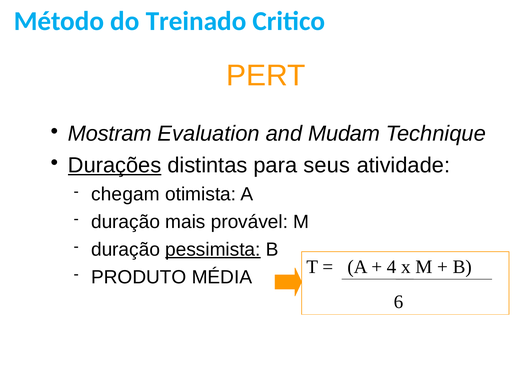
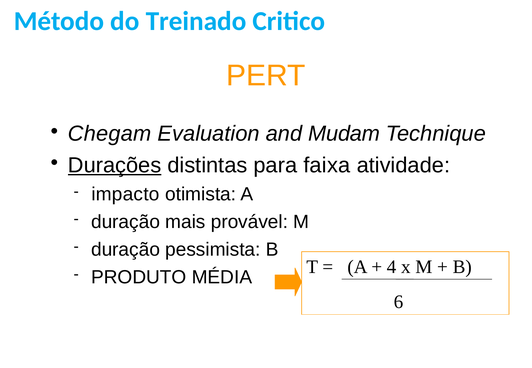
Mostram: Mostram -> Chegam (110, 134)
seus: seus -> faixa (327, 165)
chegam: chegam -> impacto (125, 194)
pessimista underline: present -> none (213, 250)
